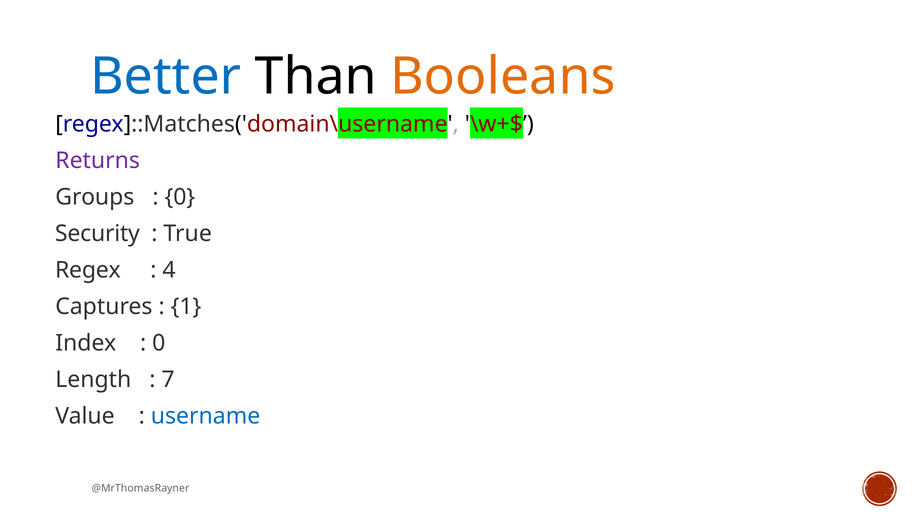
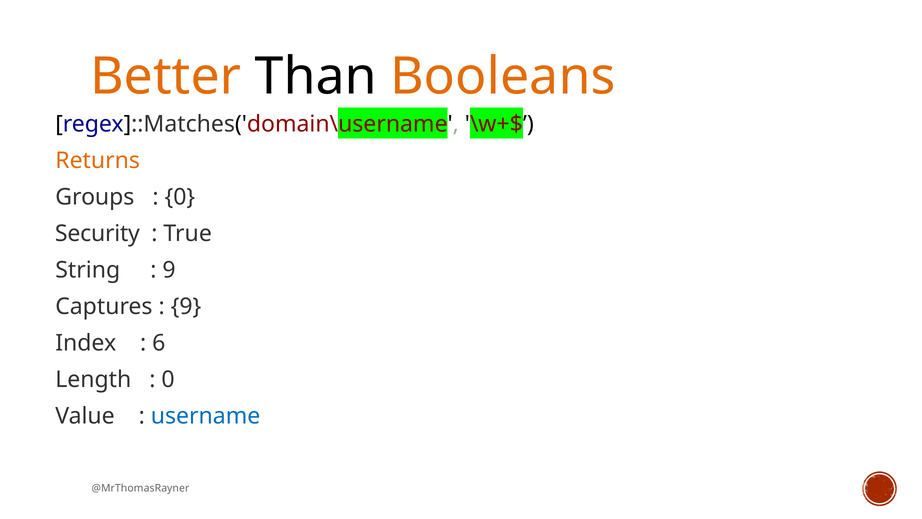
Better colour: blue -> orange (166, 77)
Returns colour: purple -> orange (98, 161)
Regex: Regex -> String (88, 270)
4: 4 -> 9 (169, 270)
1: 1 -> 9 (186, 306)
0: 0 -> 6 (159, 343)
7: 7 -> 0 (168, 379)
